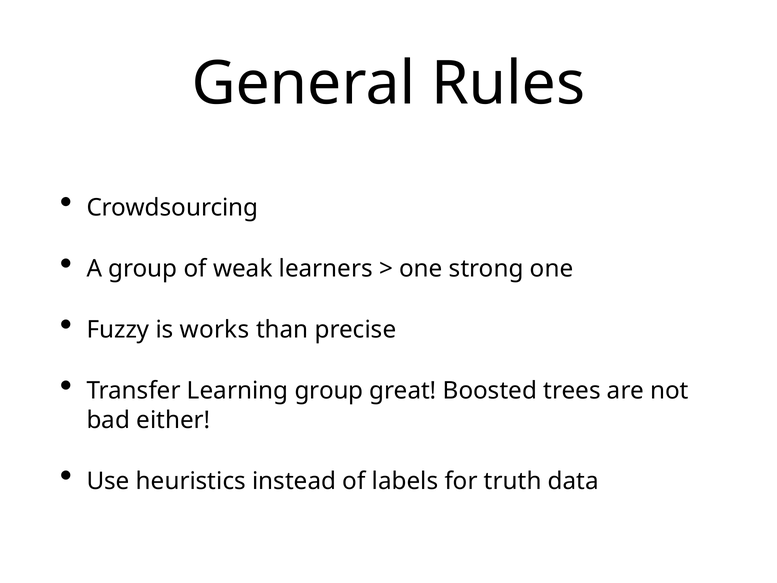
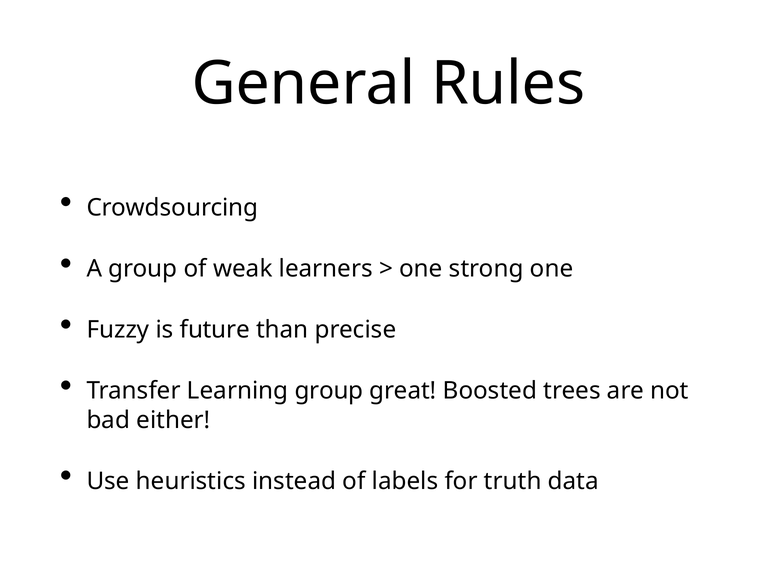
works: works -> future (215, 330)
